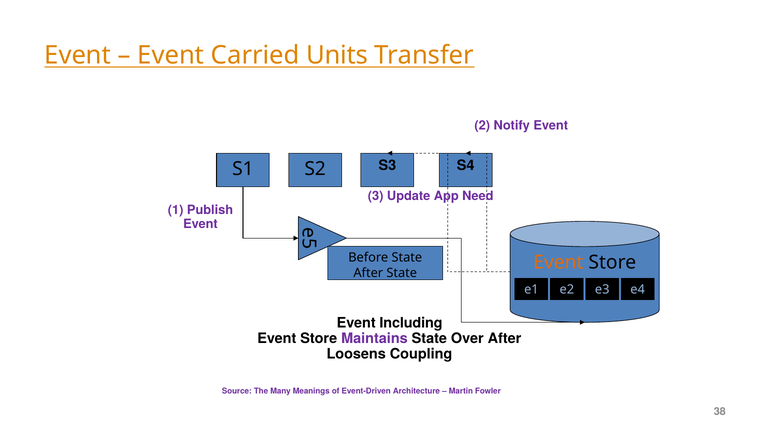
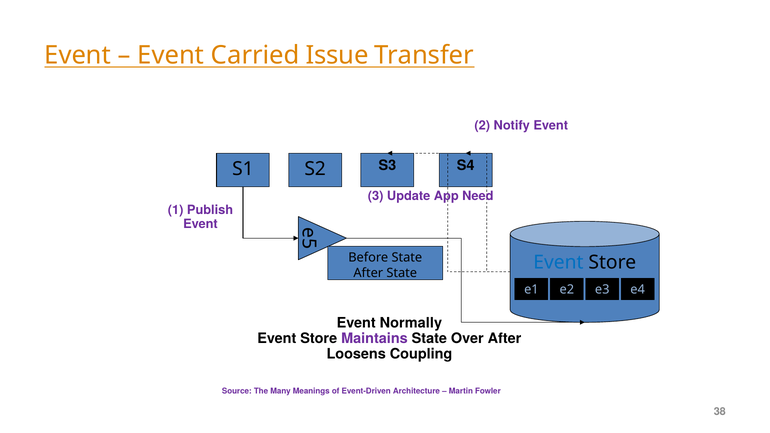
Units: Units -> Issue (337, 55)
Event colour: orange -> blue (558, 262)
Including: Including -> Normally (411, 323)
